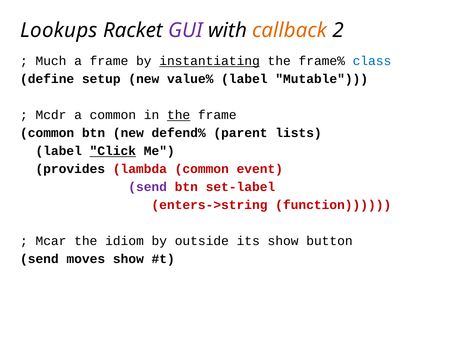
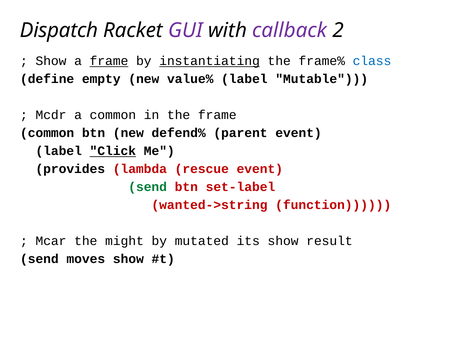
Lookups: Lookups -> Dispatch (59, 30)
callback colour: orange -> purple (290, 30)
Much: Much -> Show (51, 61)
frame underline: none -> present (109, 61)
setup: setup -> empty (101, 79)
the underline: present -> none (179, 115)
parent lists: lists -> event (299, 133)
lambda common: common -> rescue (202, 169)
send colour: purple -> green (148, 187)
enters->string: enters->string -> wanted->string (209, 205)
idiom: idiom -> might (124, 241)
outside: outside -> mutated (202, 241)
button: button -> result (329, 241)
